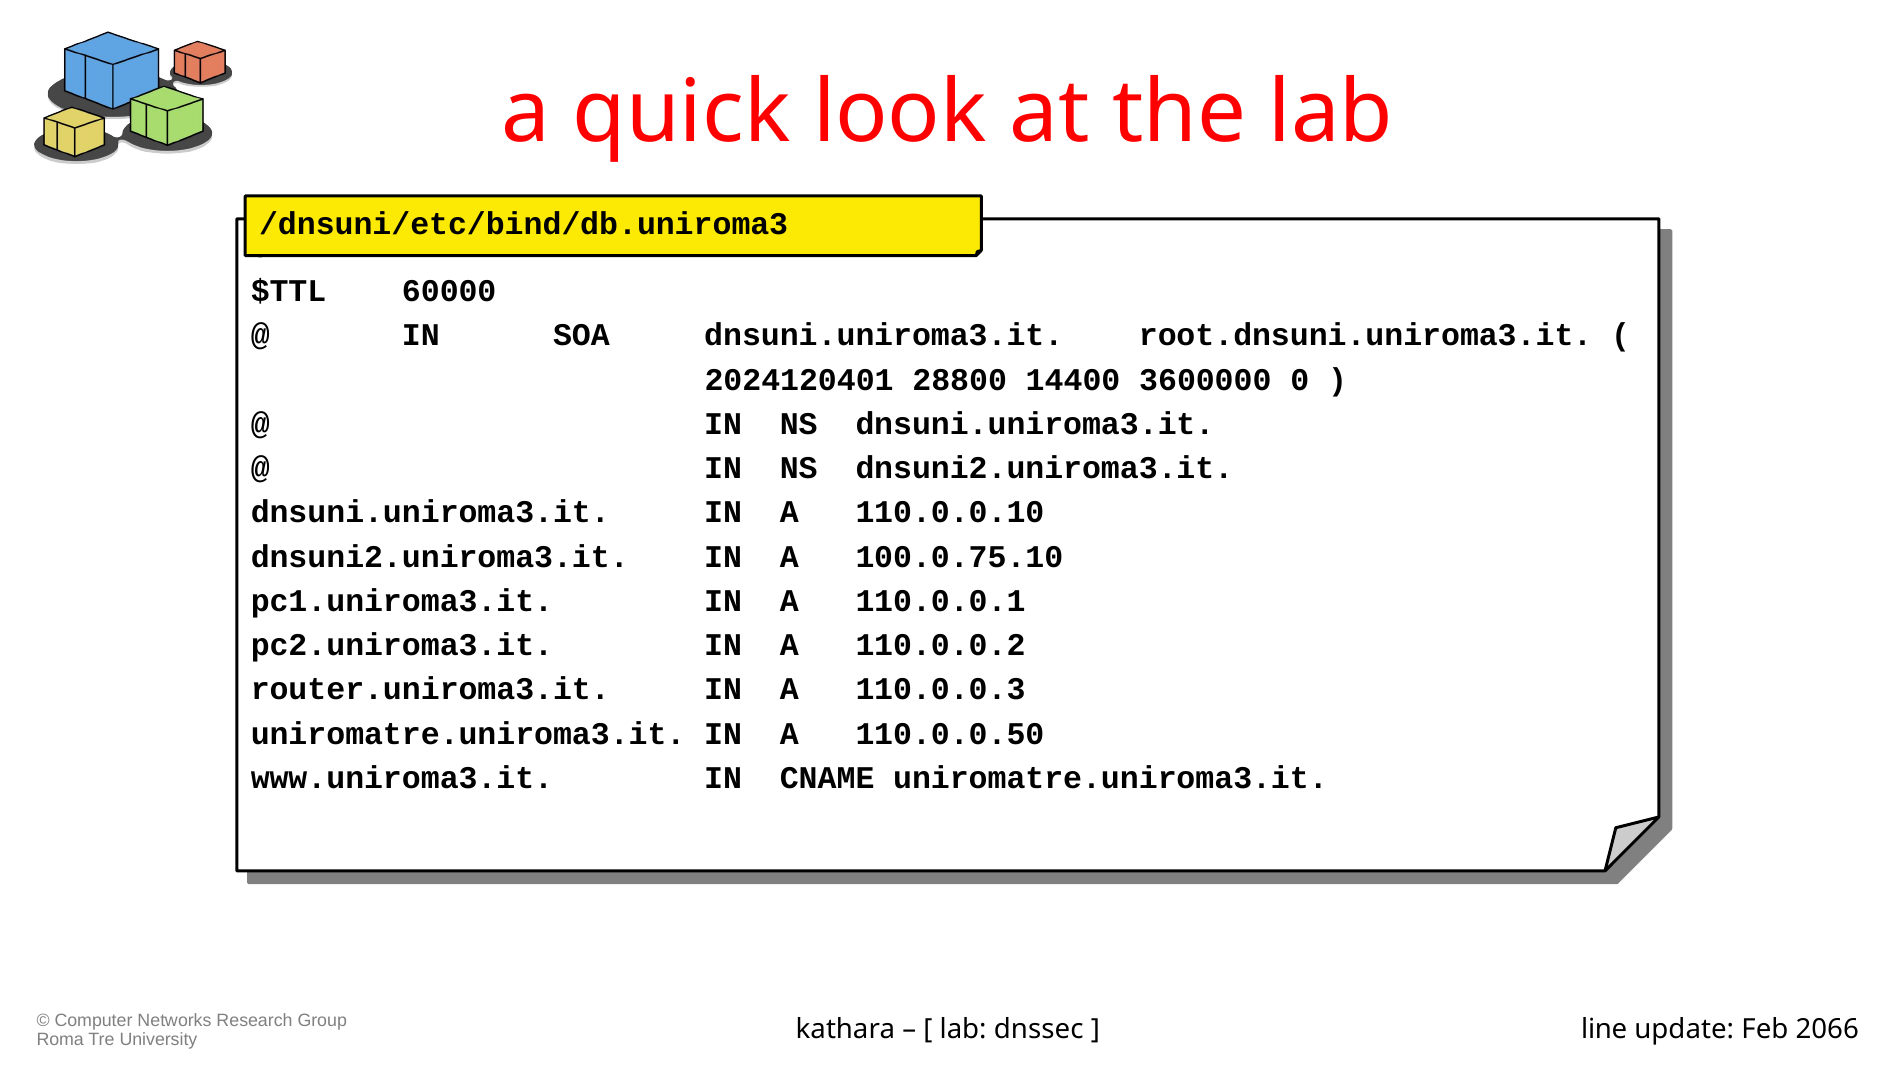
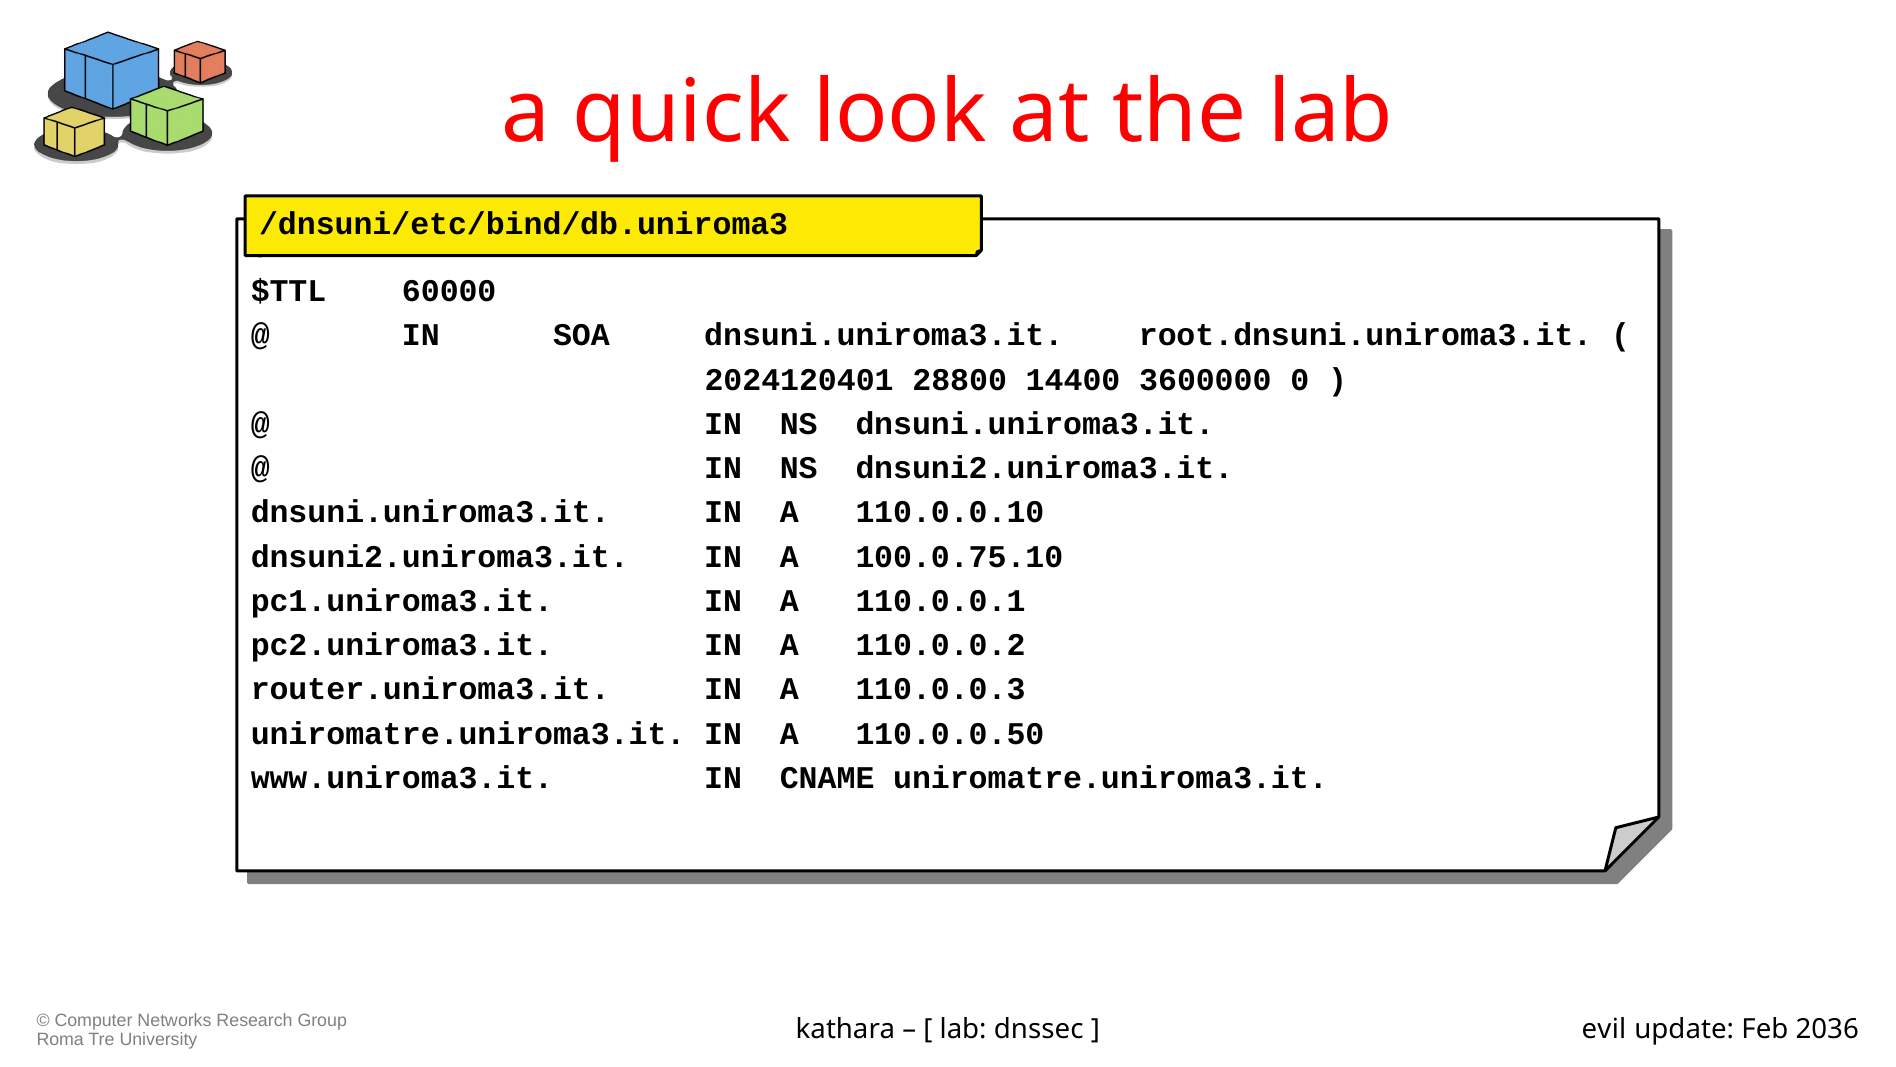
line: line -> evil (1604, 1029)
2066: 2066 -> 2036 (1827, 1029)
